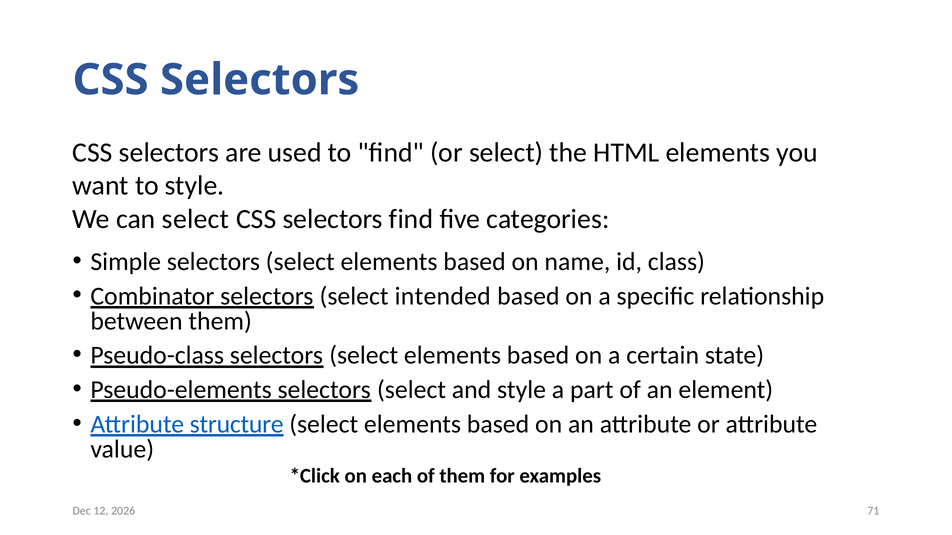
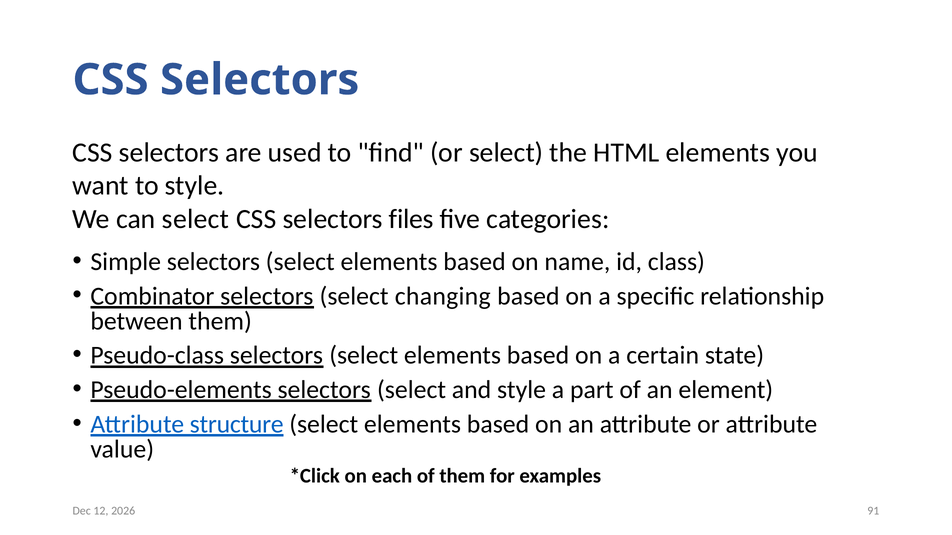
selectors find: find -> files (411, 219)
intended: intended -> changing (443, 296)
71: 71 -> 91 (873, 511)
